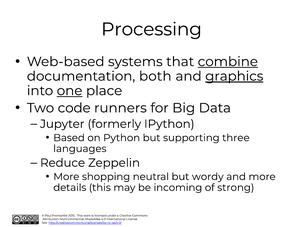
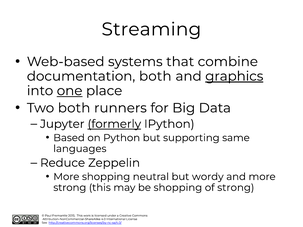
Processing: Processing -> Streaming (151, 29)
combine underline: present -> none (228, 62)
Two code: code -> both (74, 108)
formerly underline: none -> present (114, 124)
three: three -> same (236, 138)
details: details -> strong (70, 188)
be incoming: incoming -> shopping (178, 188)
